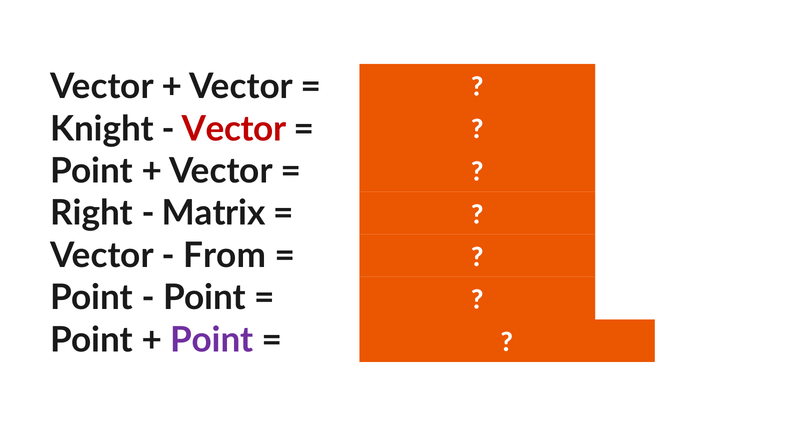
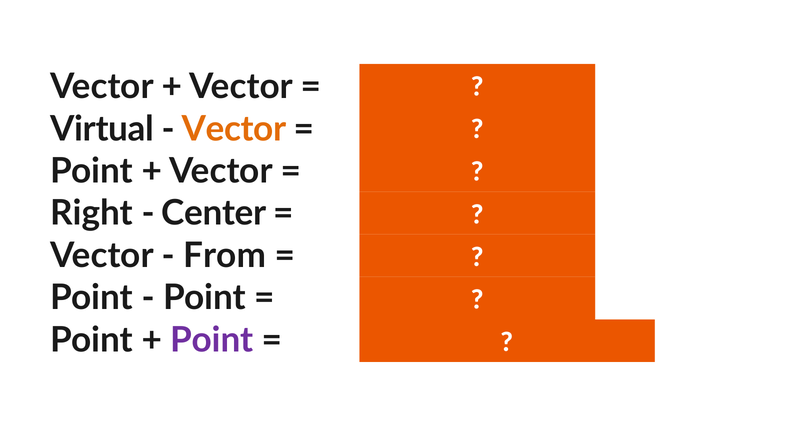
Knight: Knight -> Virtual (102, 129)
Vector colour: red -> orange (234, 129)
Matrix: Matrix -> Center (214, 213)
